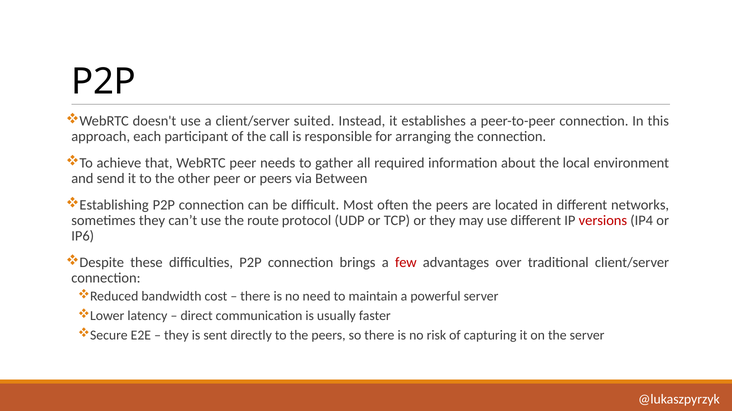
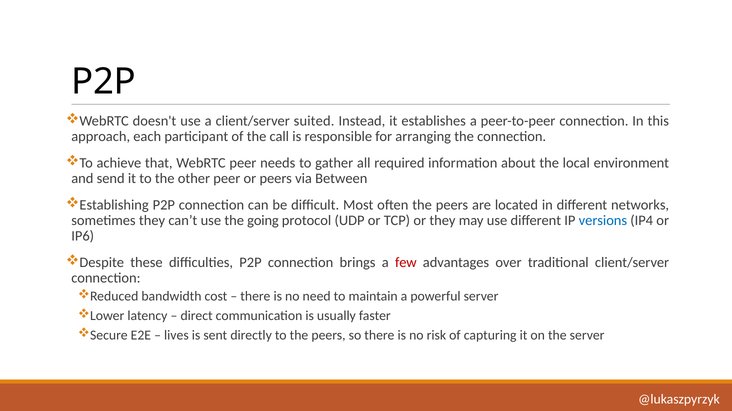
route: route -> going (263, 221)
versions colour: red -> blue (603, 221)
they: they -> lives (176, 336)
